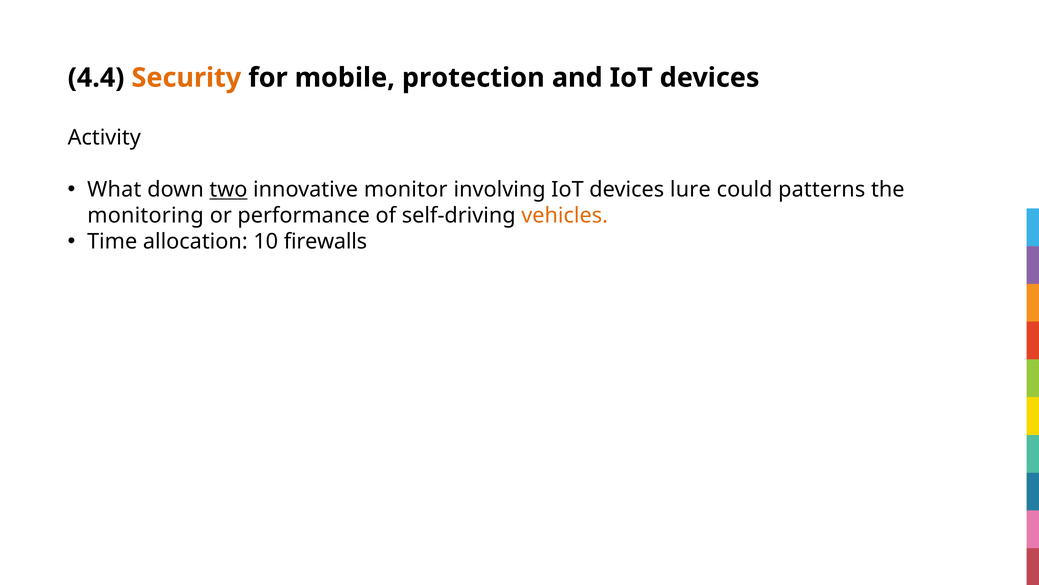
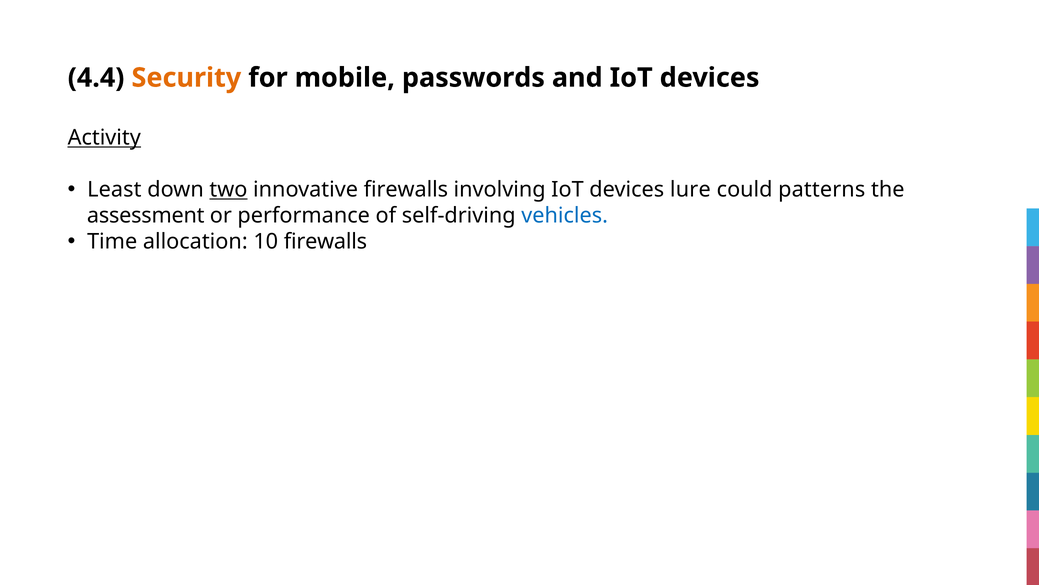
protection: protection -> passwords (473, 78)
Activity underline: none -> present (104, 138)
What: What -> Least (114, 189)
innovative monitor: monitor -> firewalls (406, 189)
monitoring: monitoring -> assessment (146, 215)
vehicles colour: orange -> blue (565, 215)
